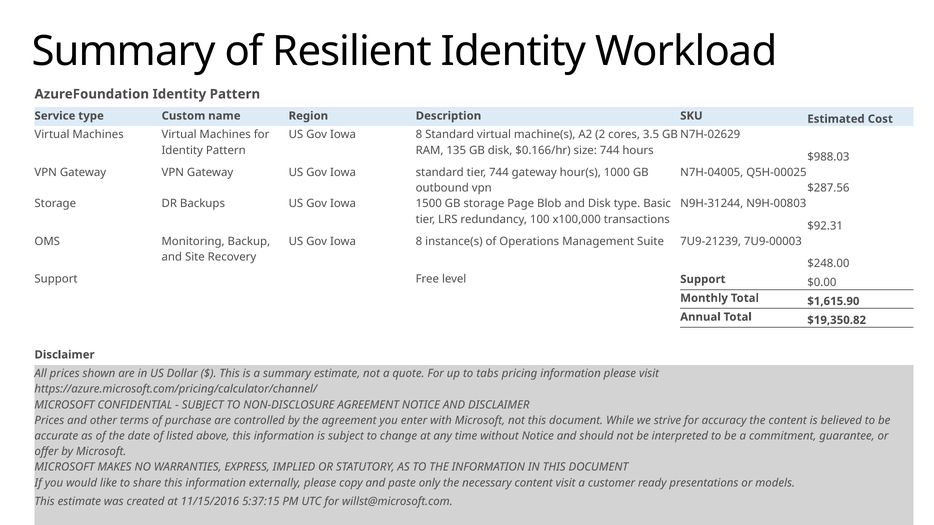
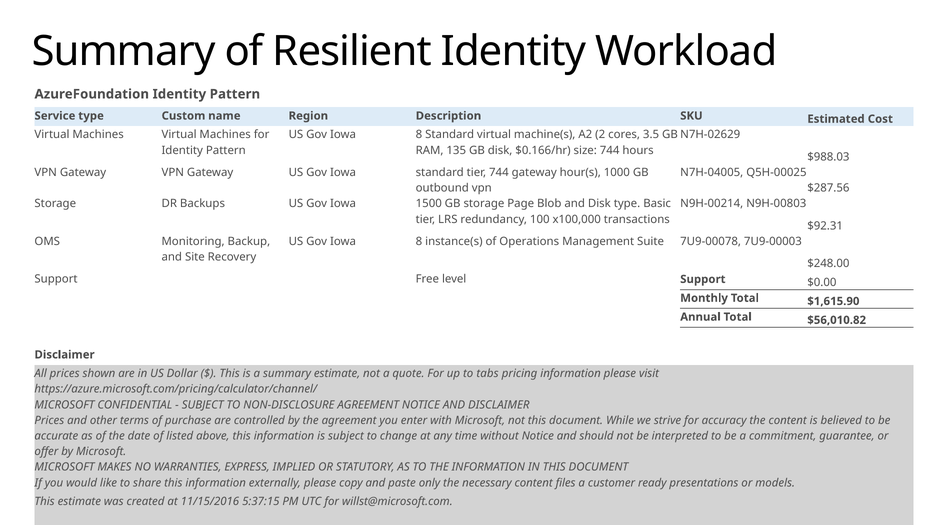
N9H-31244: N9H-31244 -> N9H-00214 (712, 204)
7U9-21239: 7U9-21239 -> 7U9-00078 (711, 242)
$19,350.82: $19,350.82 -> $56,010.82 (837, 320)
content visit: visit -> files (566, 483)
